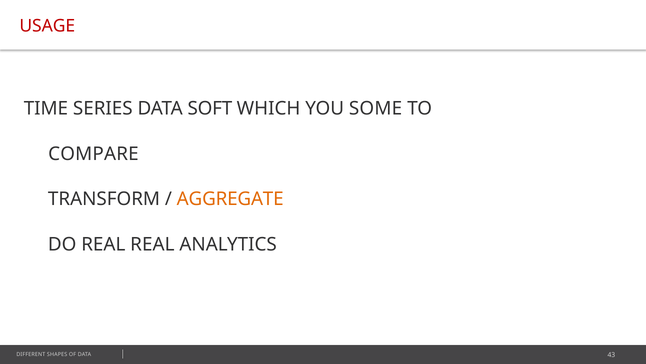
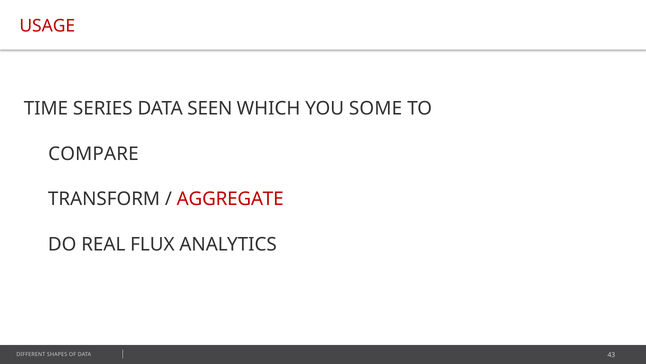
SOFT: SOFT -> SEEN (210, 108)
AGGREGATE colour: orange -> red (230, 199)
REAL REAL: REAL -> FLUX (152, 244)
